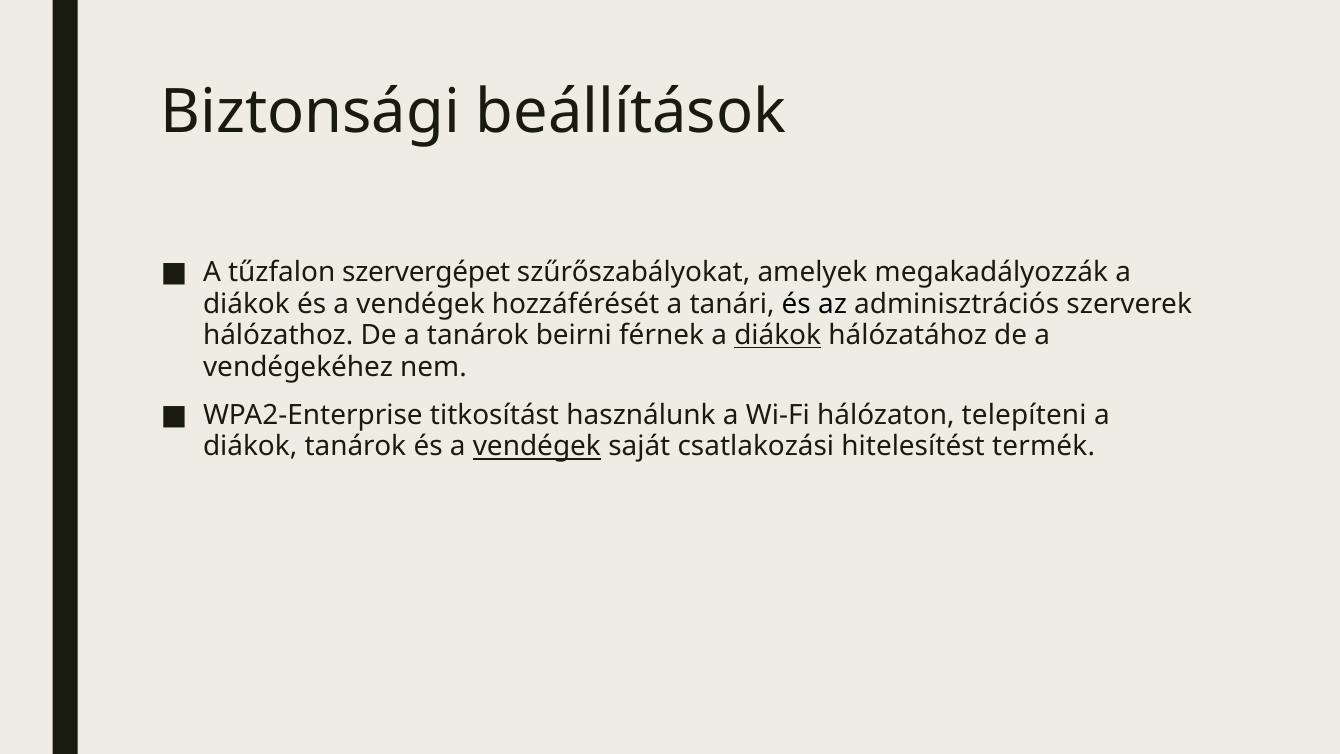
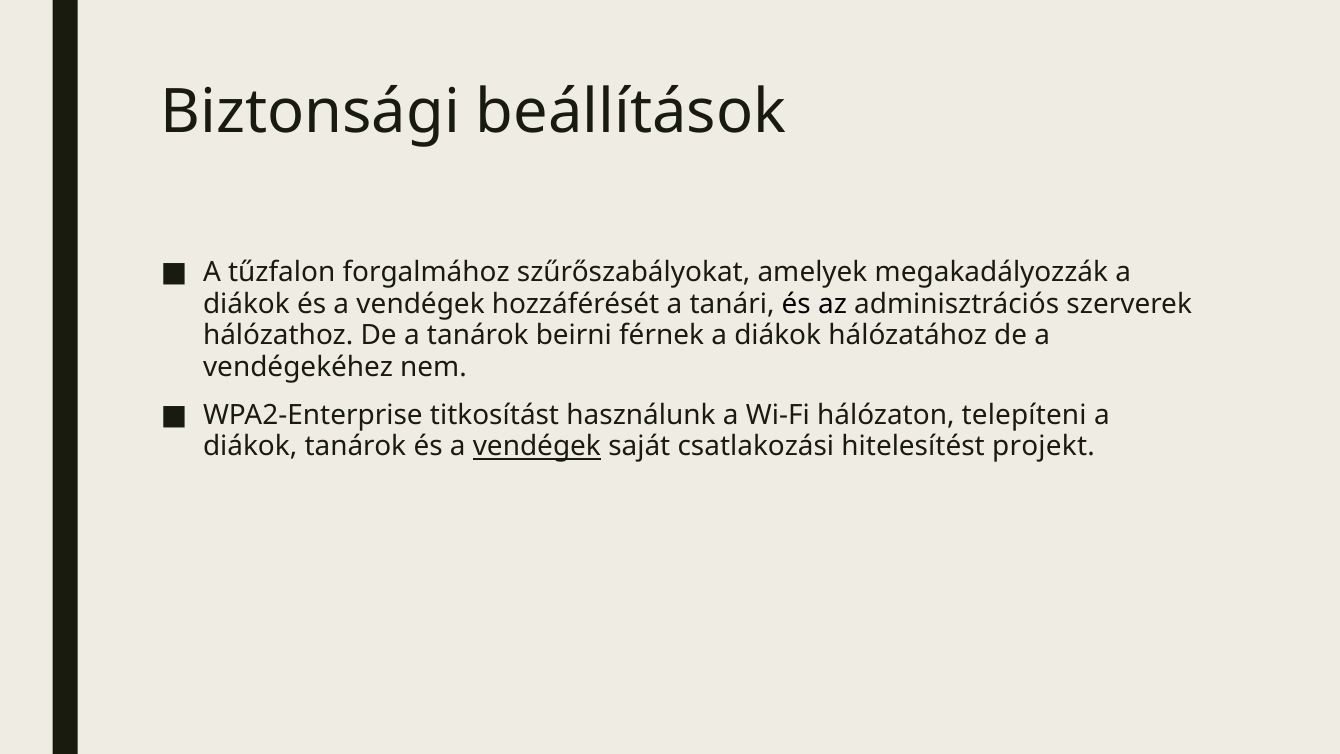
szervergépet: szervergépet -> forgalmához (426, 272)
diákok underline: present -> none (778, 335)
termék: termék -> projekt (1044, 447)
